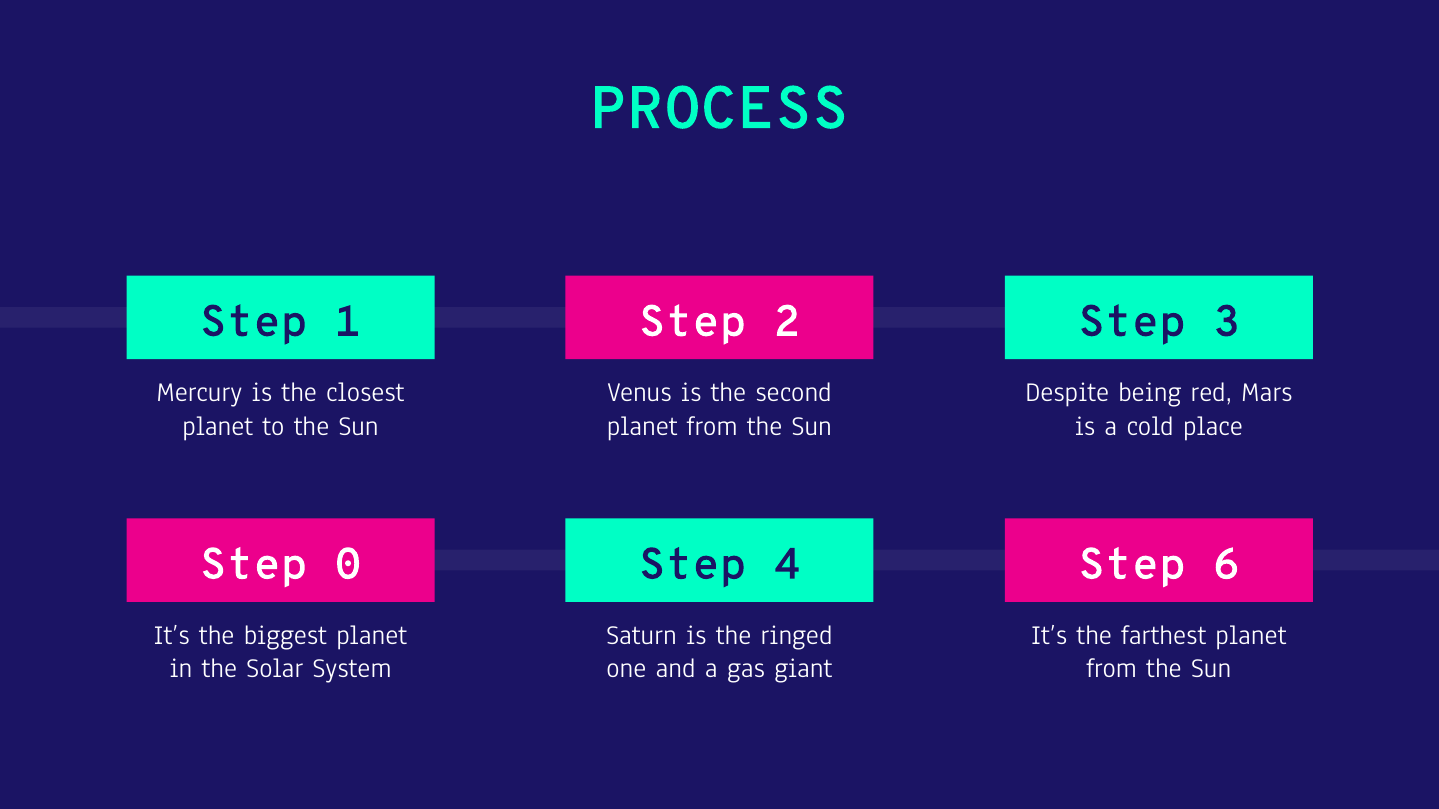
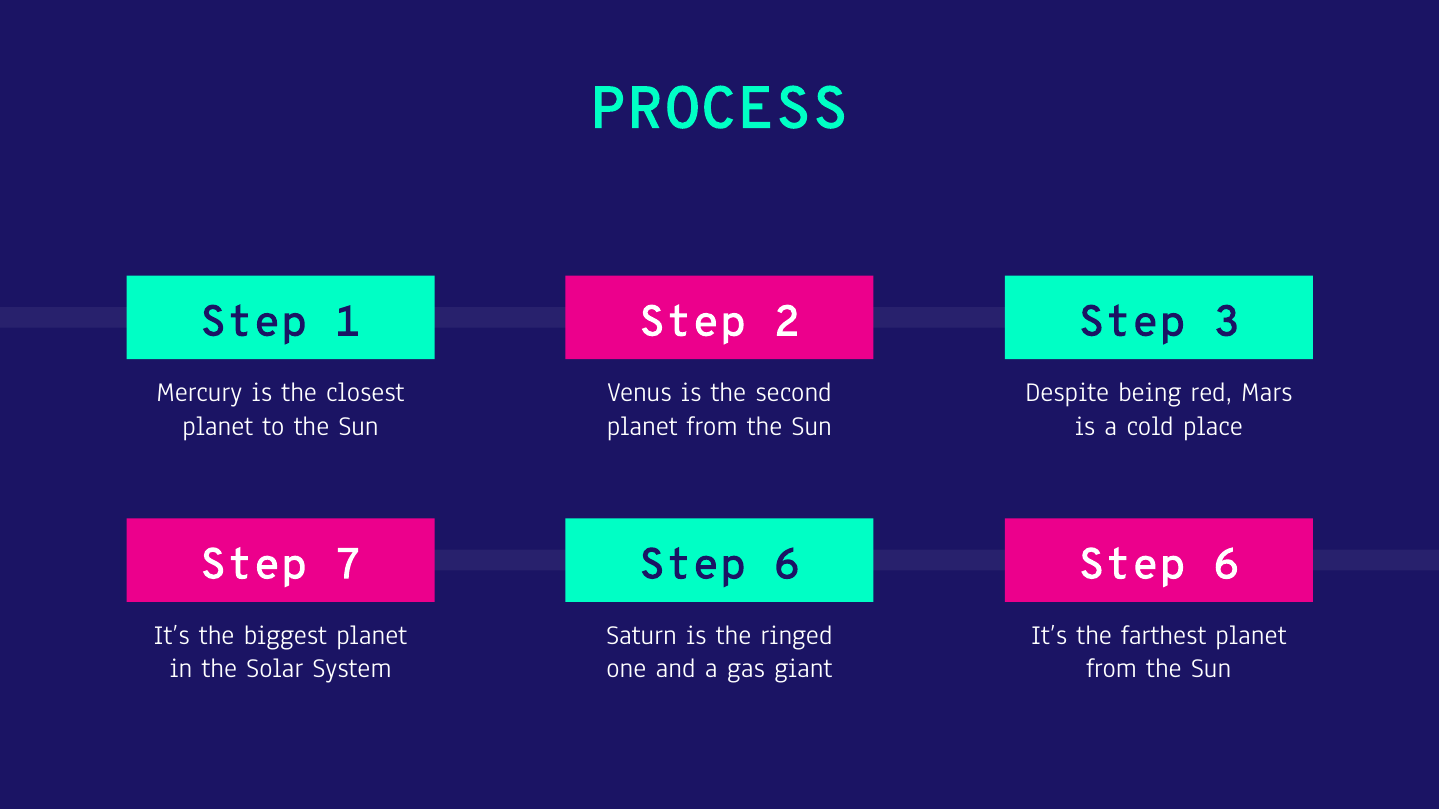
0: 0 -> 7 (348, 564)
4: 4 -> 6 (787, 564)
